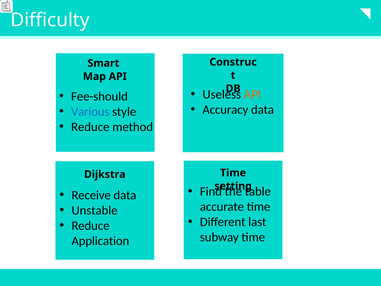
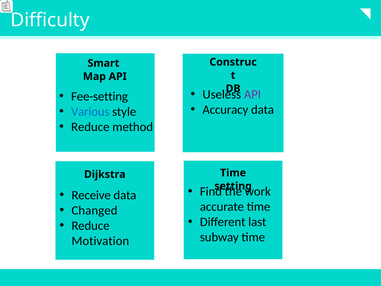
API colour: orange -> purple (252, 94)
Fee-should: Fee-should -> Fee-setting (99, 96)
table: table -> work (258, 191)
Unstable: Unstable -> Changed (94, 210)
Application: Application -> Motivation (100, 241)
